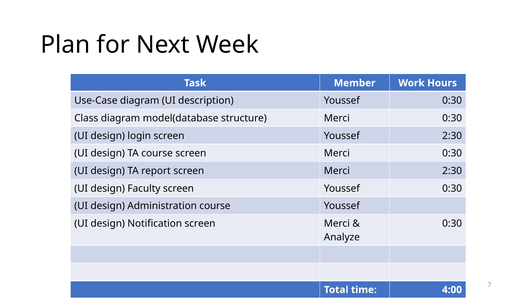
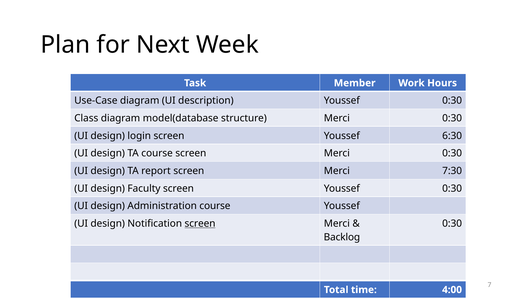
Youssef 2:30: 2:30 -> 6:30 (452, 136)
Merci 2:30: 2:30 -> 7:30 (452, 171)
screen underline: none -> present (200, 224)
Analyze: Analyze -> Backlog (342, 237)
